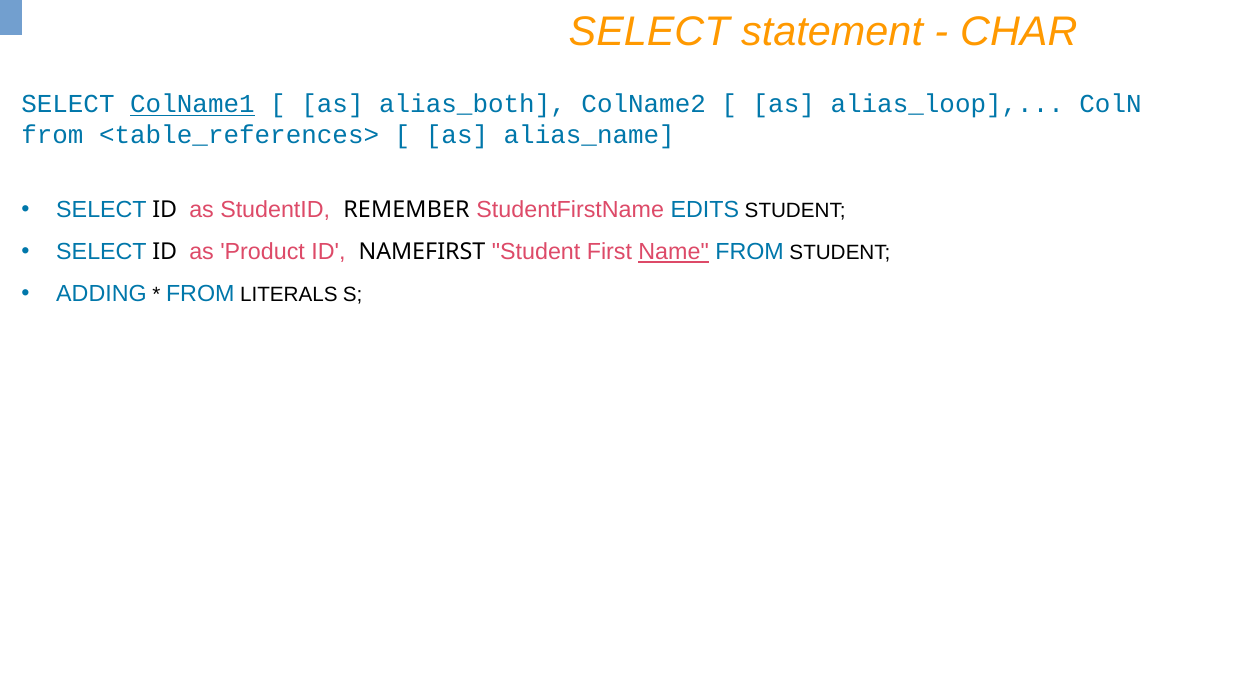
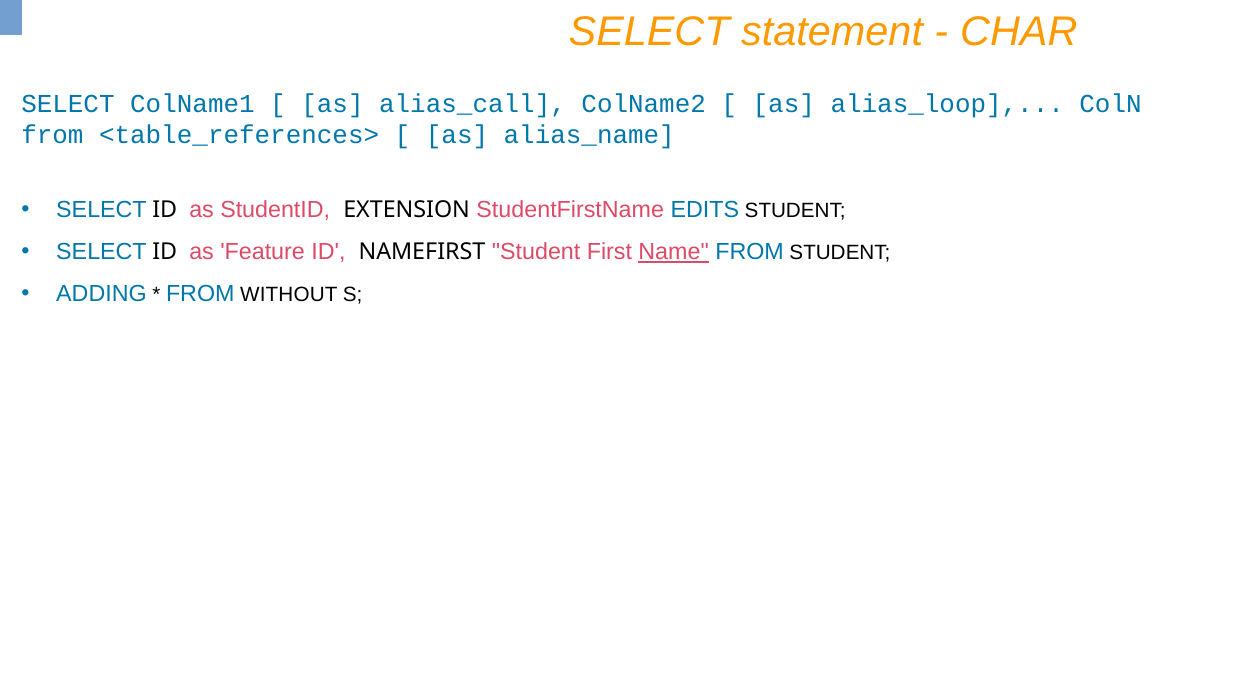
ColName1 underline: present -> none (192, 104)
alias_both: alias_both -> alias_call (472, 104)
REMEMBER: REMEMBER -> EXTENSION (407, 210)
Product: Product -> Feature (263, 252)
LITERALS: LITERALS -> WITHOUT (289, 295)
